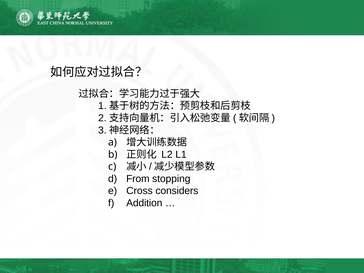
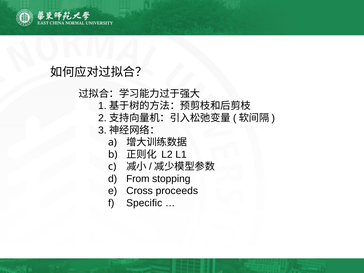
considers: considers -> proceeds (177, 191)
Addition: Addition -> Specific (144, 203)
